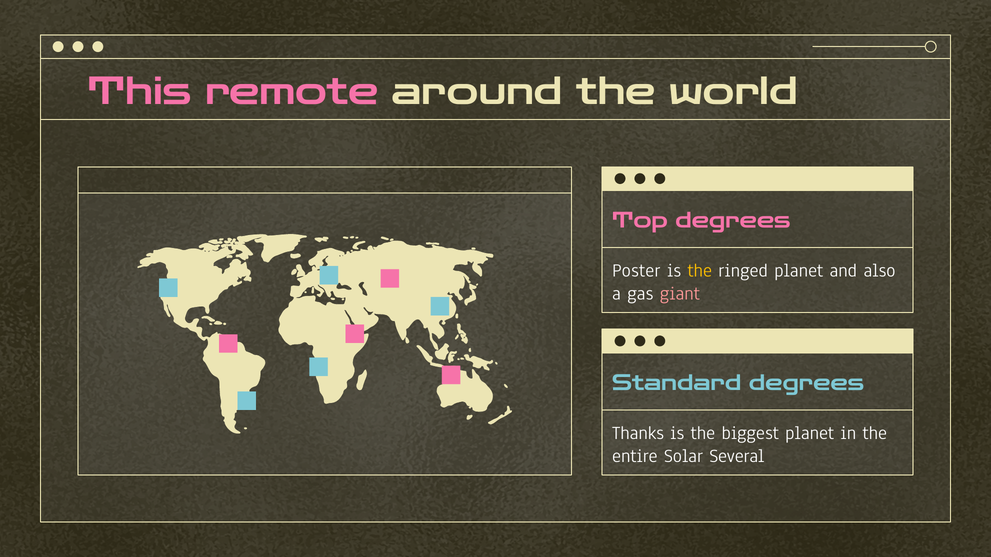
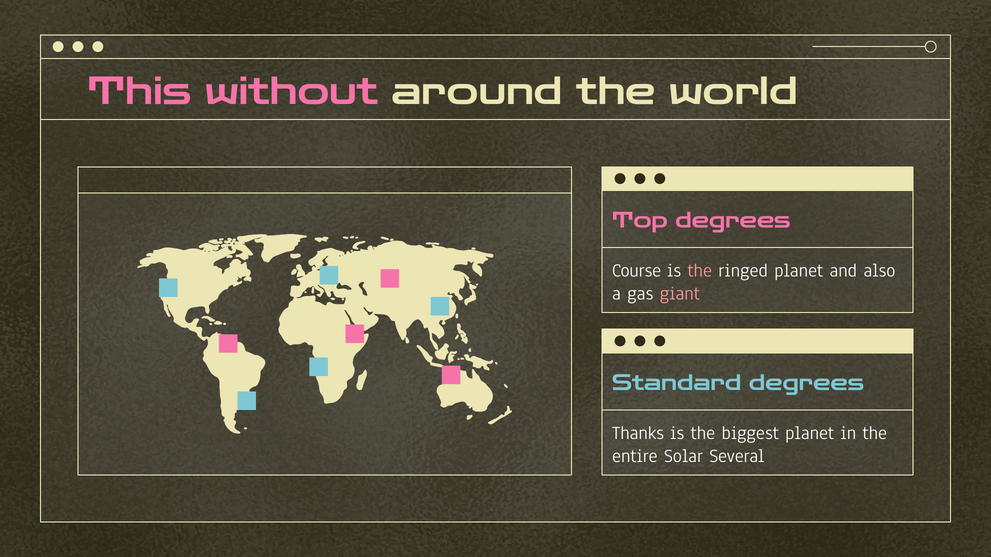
remote: remote -> without (292, 92)
Poster: Poster -> Course (636, 271)
the colour: yellow -> pink (700, 271)
